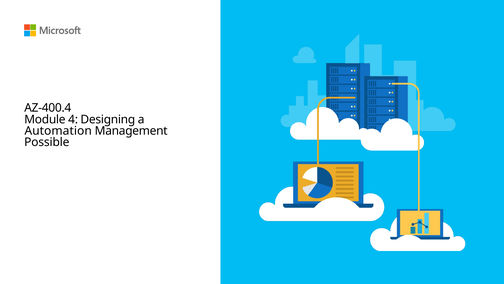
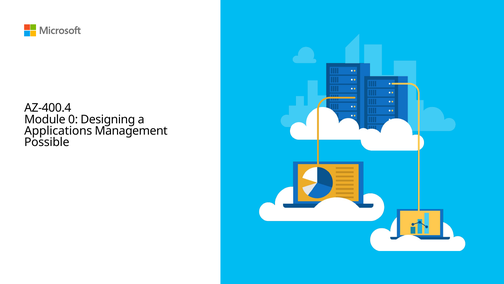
4: 4 -> 0 (73, 119)
Automation: Automation -> Applications (58, 131)
